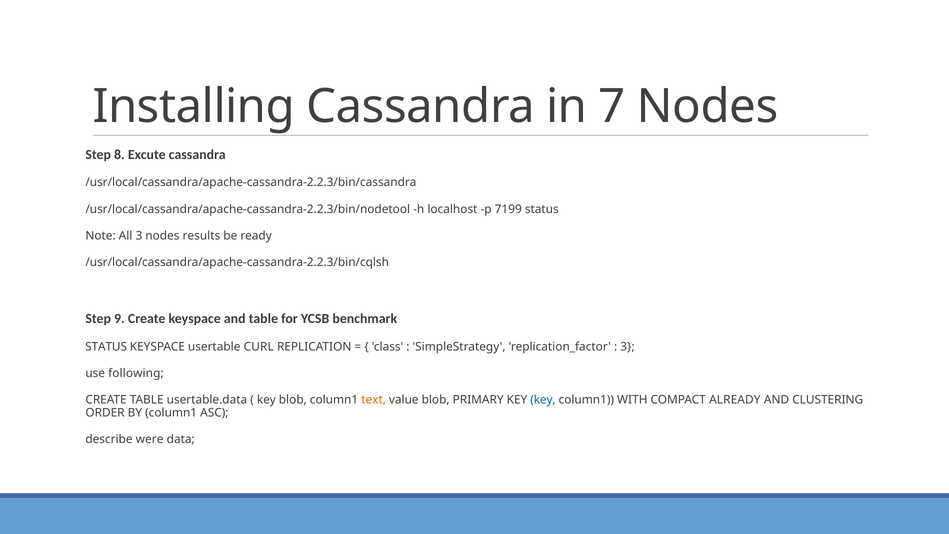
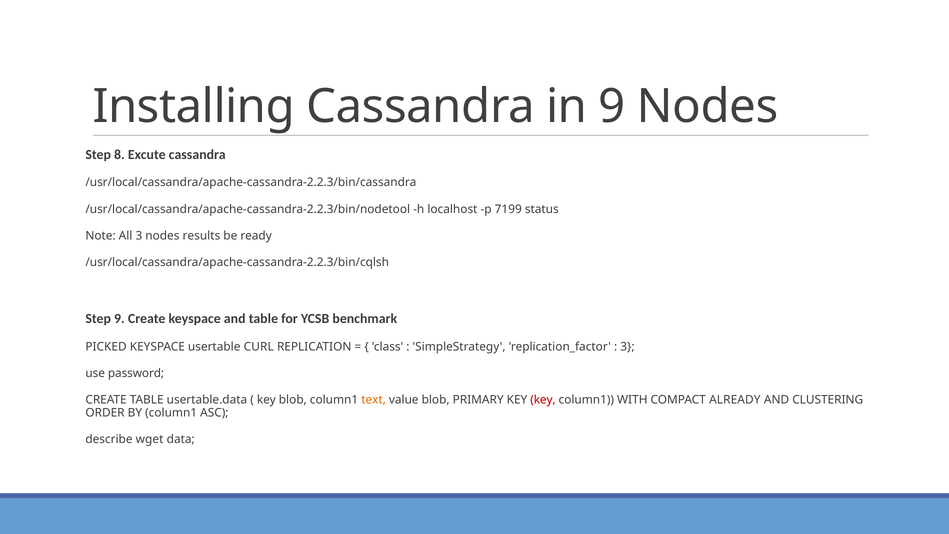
in 7: 7 -> 9 (612, 106)
STATUS: STATUS -> PICKED (106, 347)
following: following -> password (136, 373)
key colour: blue -> red (543, 400)
were: were -> wget (150, 439)
